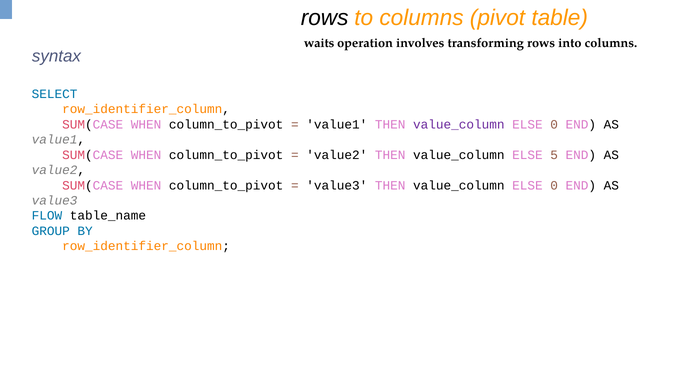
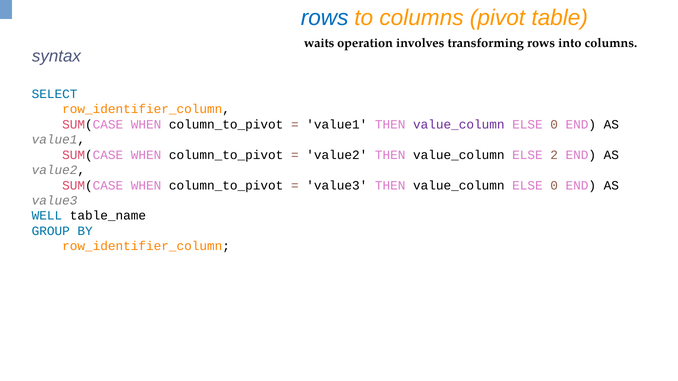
rows colour: black -> blue (325, 18)
5: 5 -> 2 (554, 155)
FLOW: FLOW -> WELL (47, 216)
